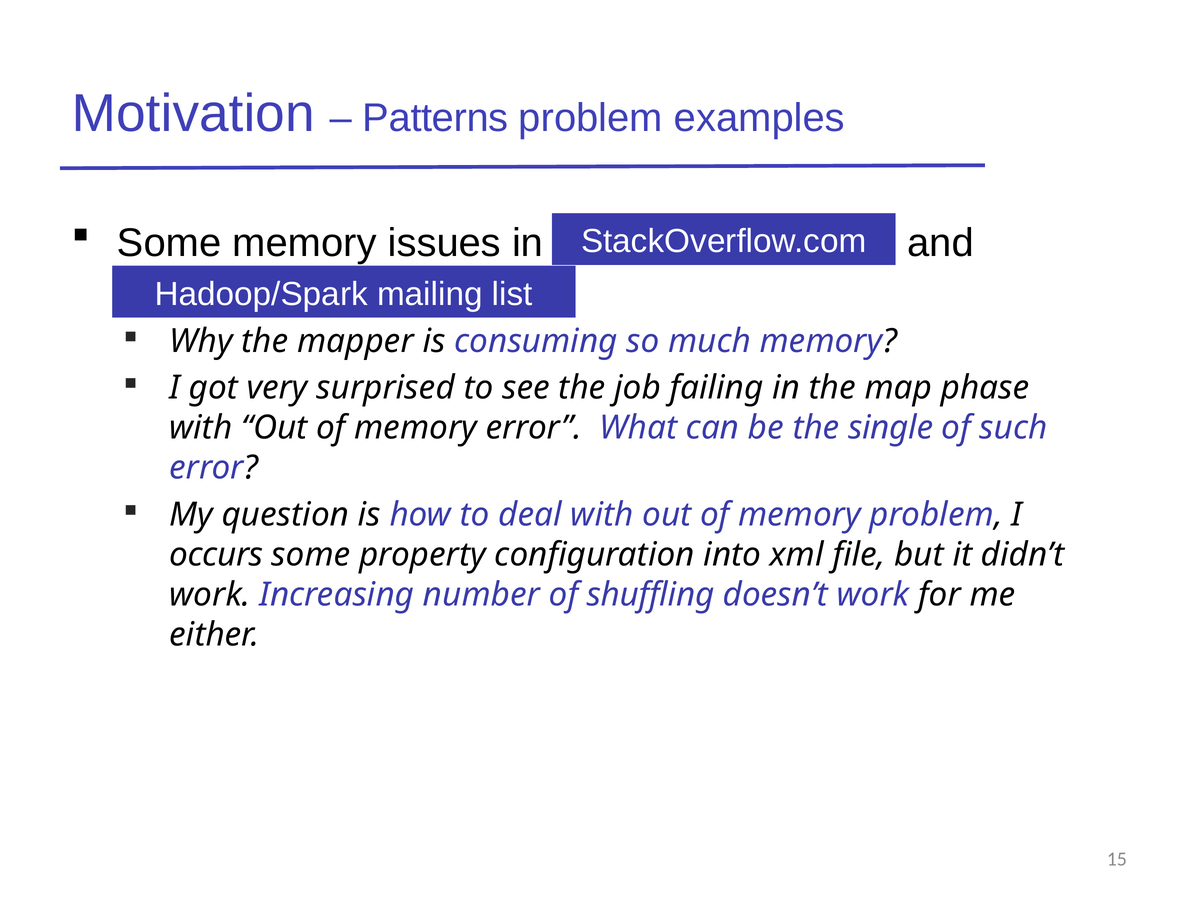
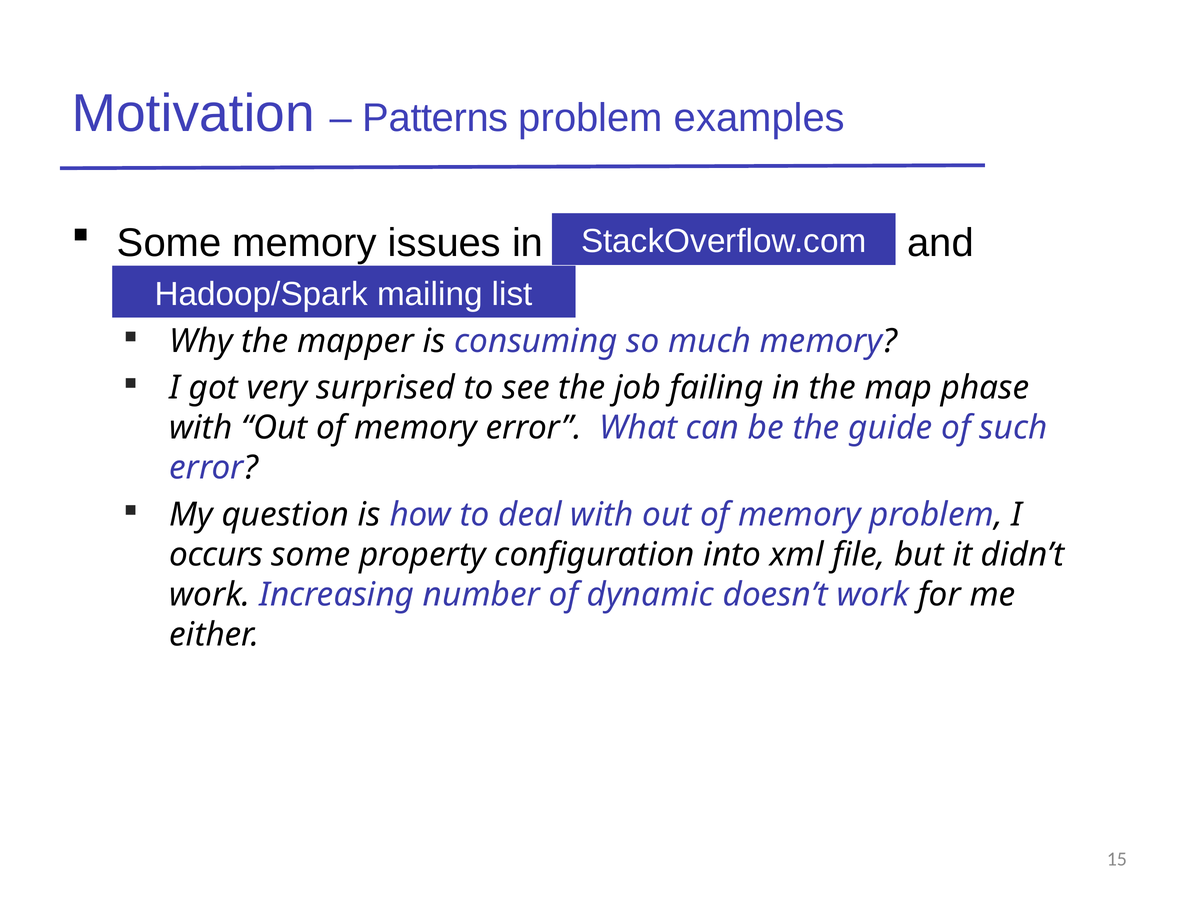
single: single -> guide (890, 427)
shuffling: shuffling -> dynamic (650, 594)
